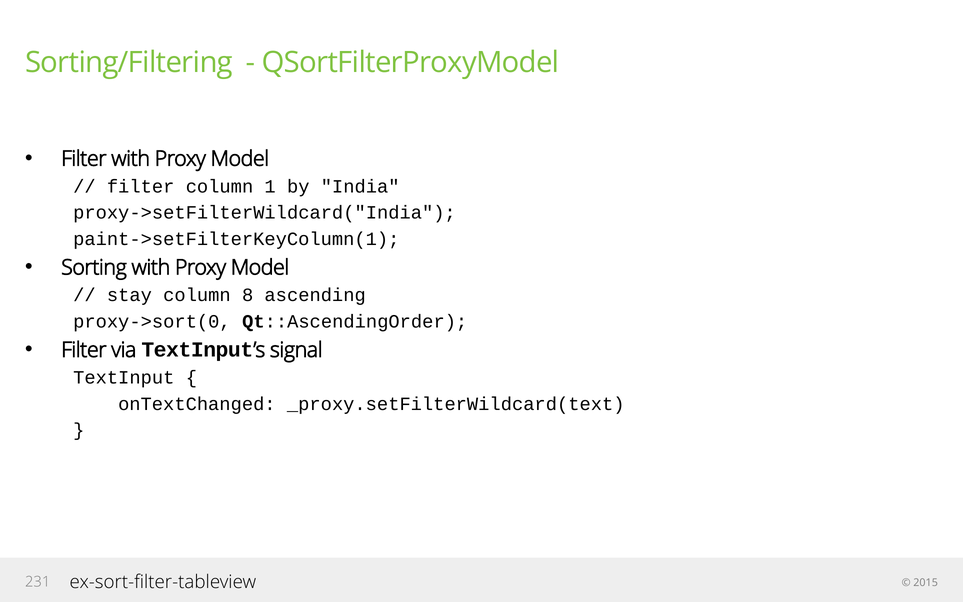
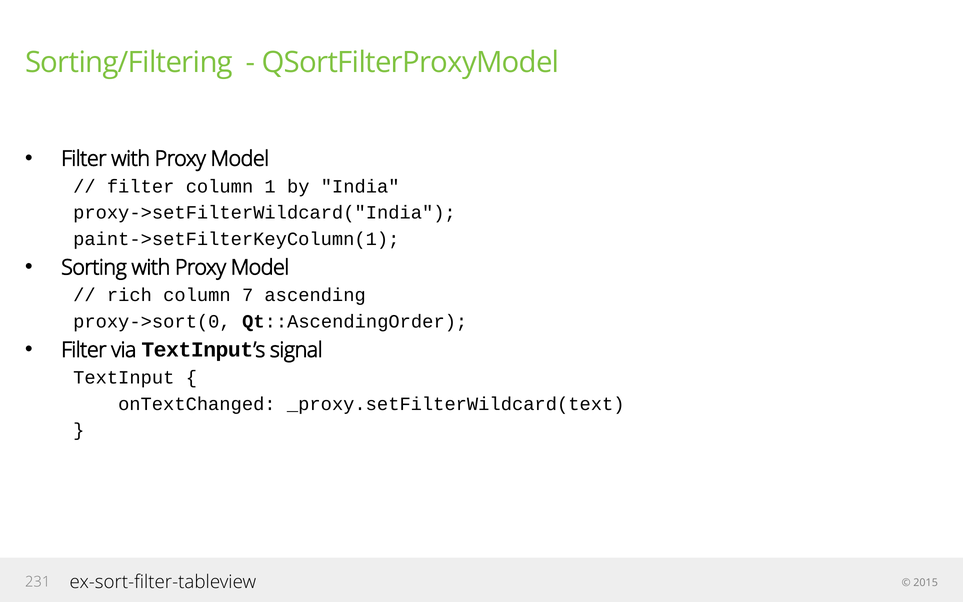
stay: stay -> rich (129, 295)
8: 8 -> 7 (248, 295)
